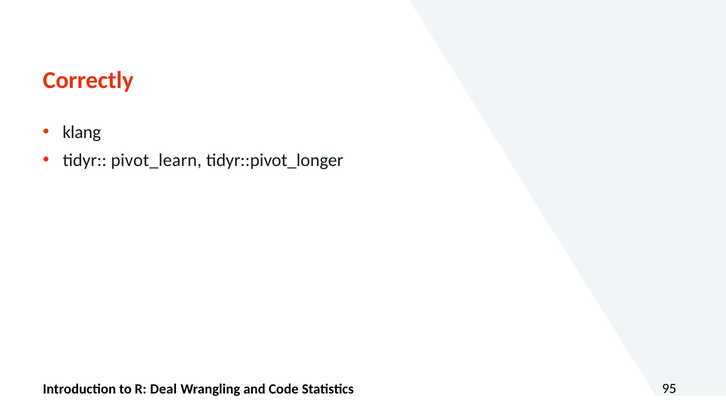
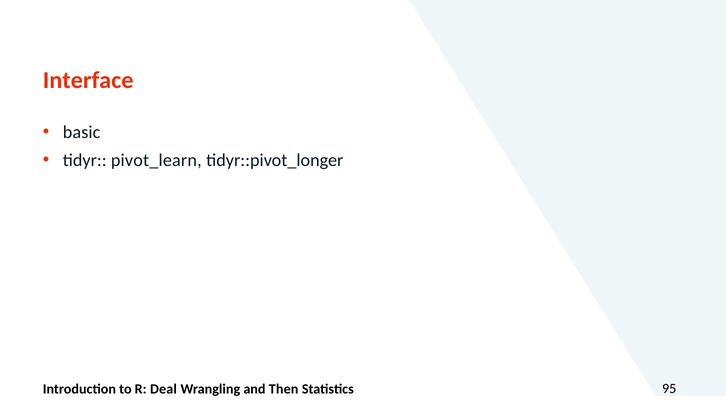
Correctly: Correctly -> Interface (88, 80)
klang: klang -> basic (82, 133)
Code: Code -> Then (284, 389)
